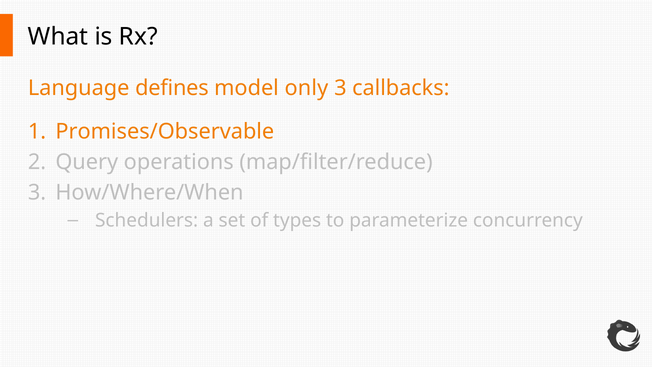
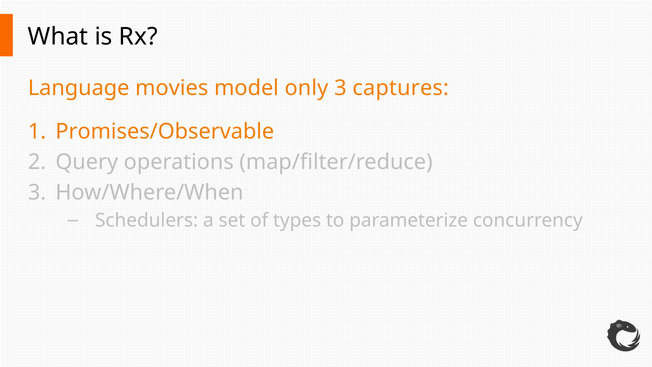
defines: defines -> movies (172, 88)
callbacks: callbacks -> captures (401, 88)
